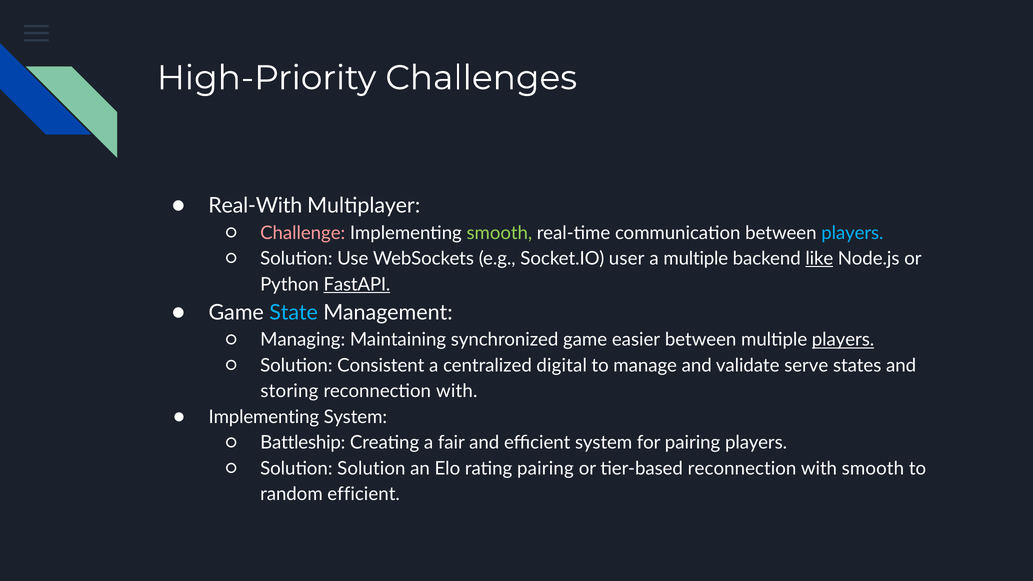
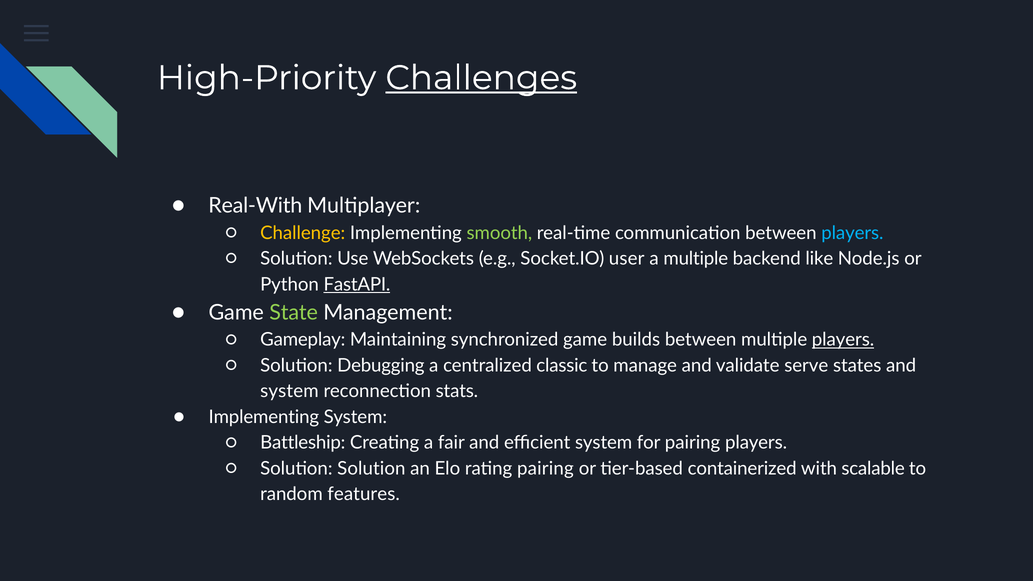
Challenges underline: none -> present (481, 78)
Challenge colour: pink -> yellow (303, 233)
like underline: present -> none (819, 259)
State colour: light blue -> light green (294, 313)
Managing: Managing -> Gameplay (303, 340)
easier: easier -> builds (636, 340)
Consistent: Consistent -> Debugging (381, 366)
digital: digital -> classic (562, 366)
storing: storing -> system (289, 391)
with: with -> stats (457, 391)
tier-based reconnection: reconnection -> containerized (742, 469)
with smooth: smooth -> scalable (873, 469)
random efficient: efficient -> features (364, 494)
